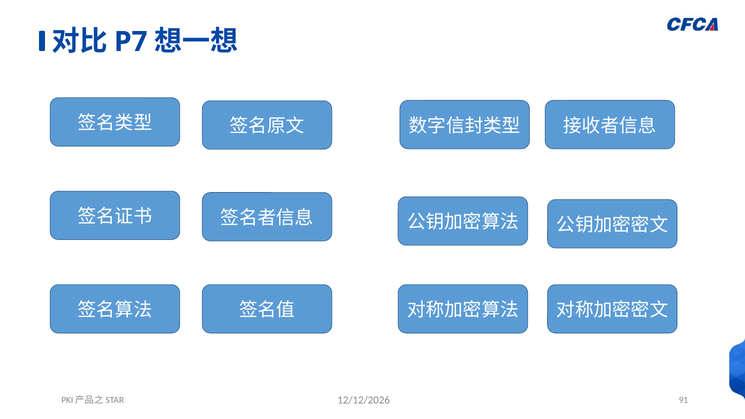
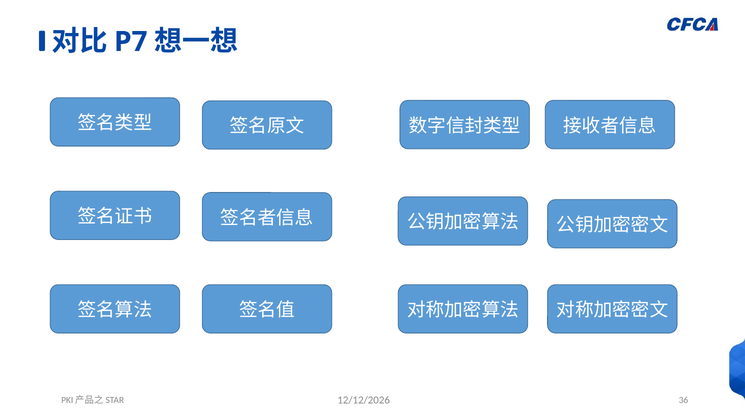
91: 91 -> 36 (683, 400)
